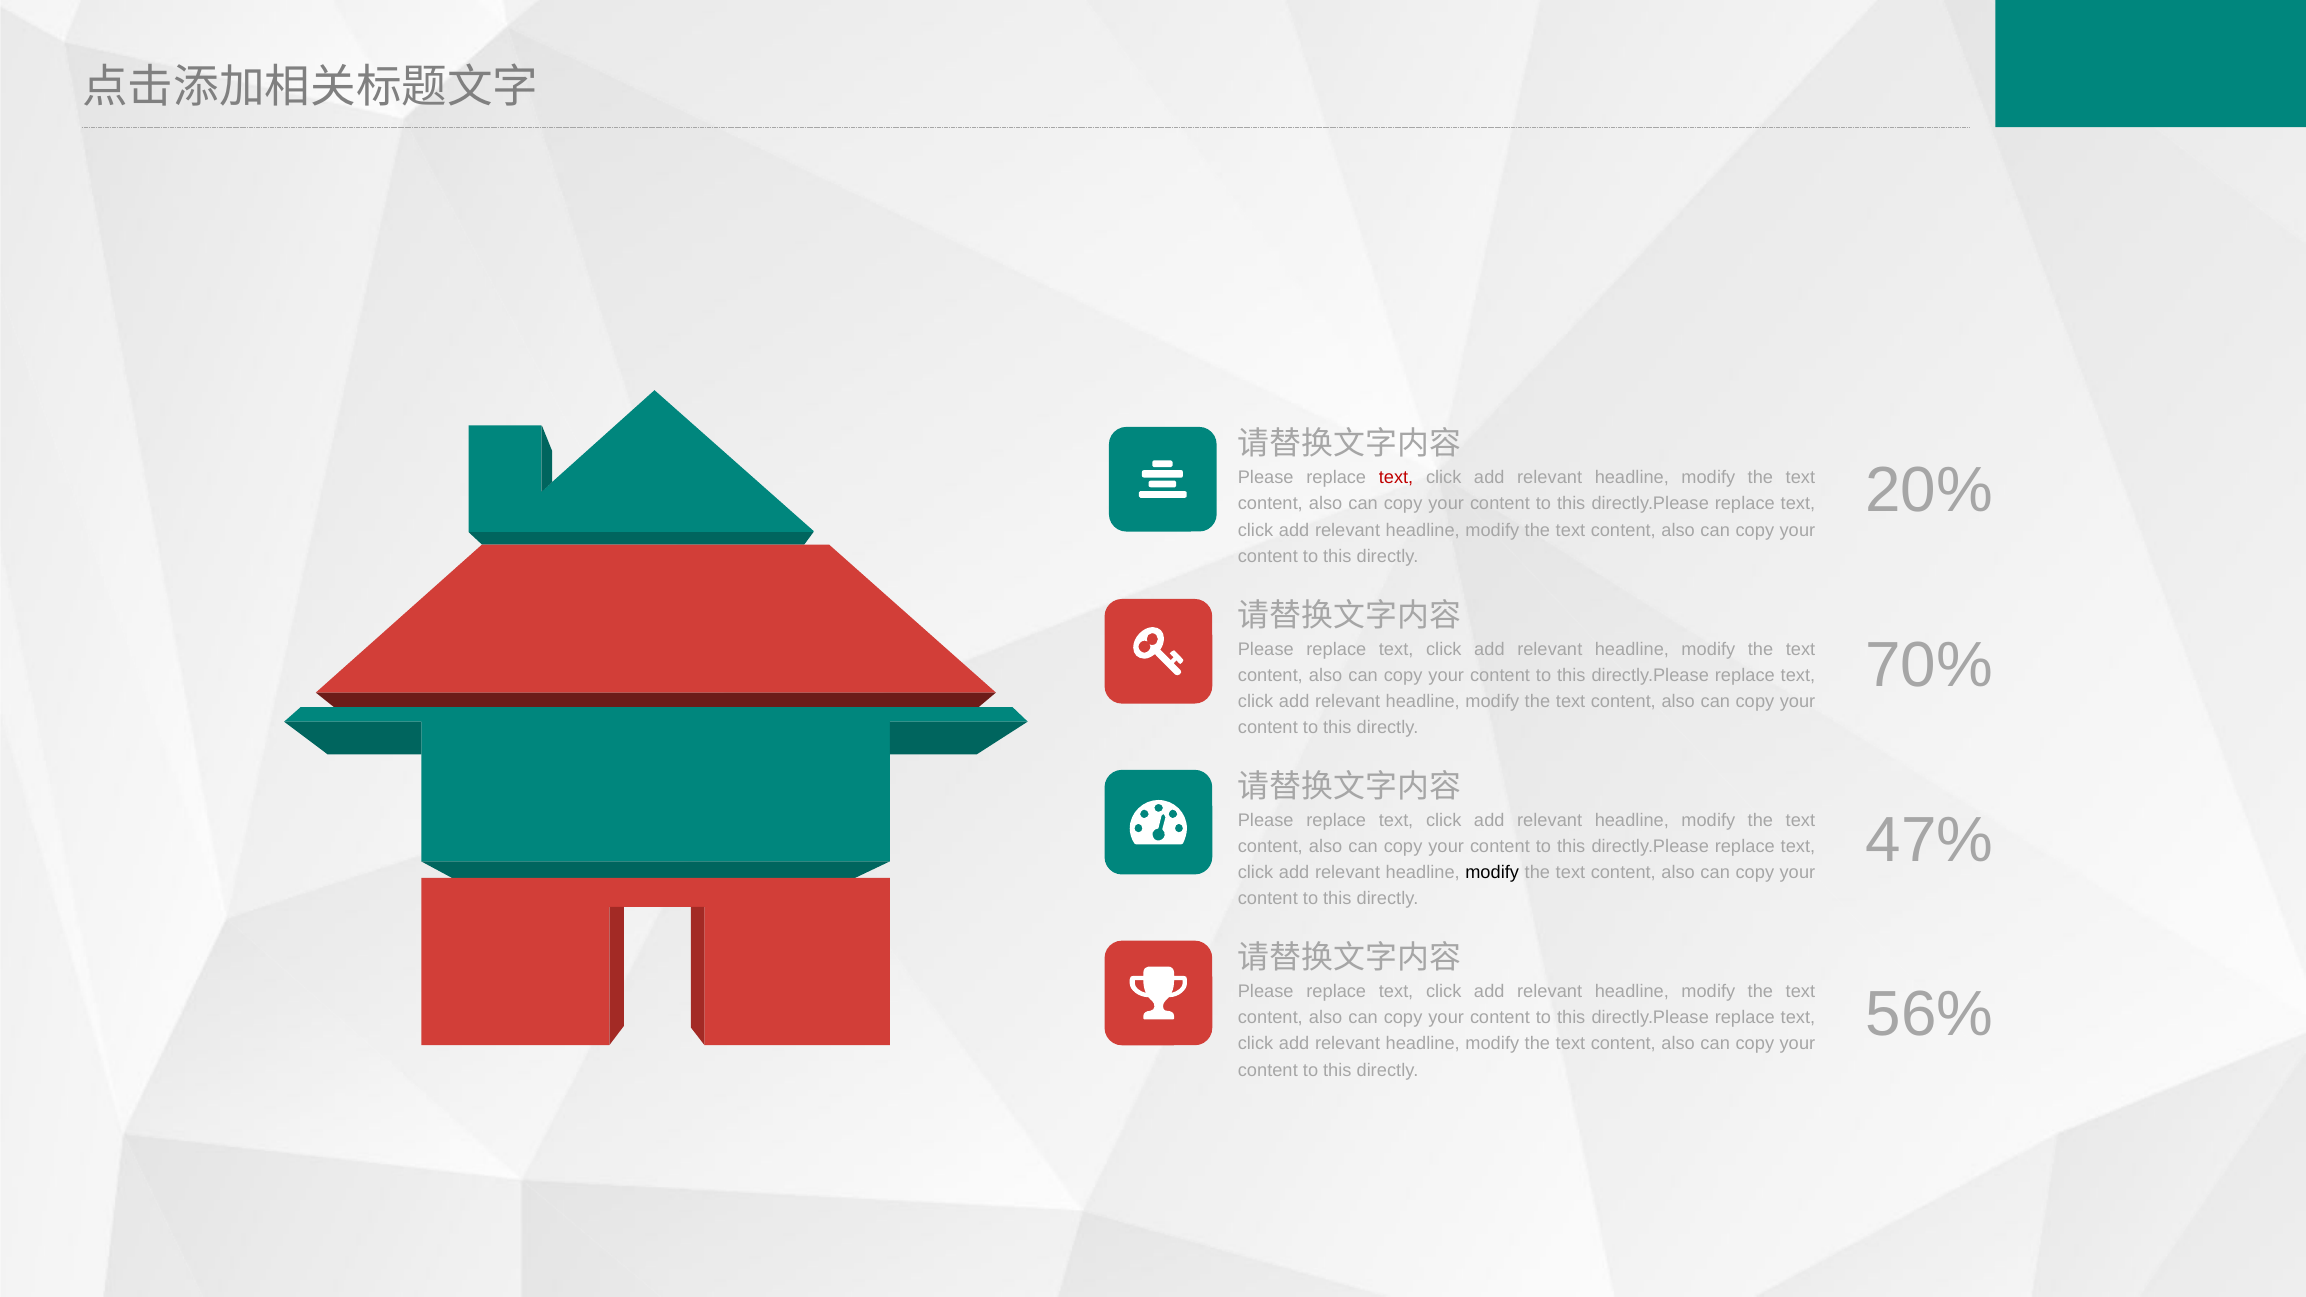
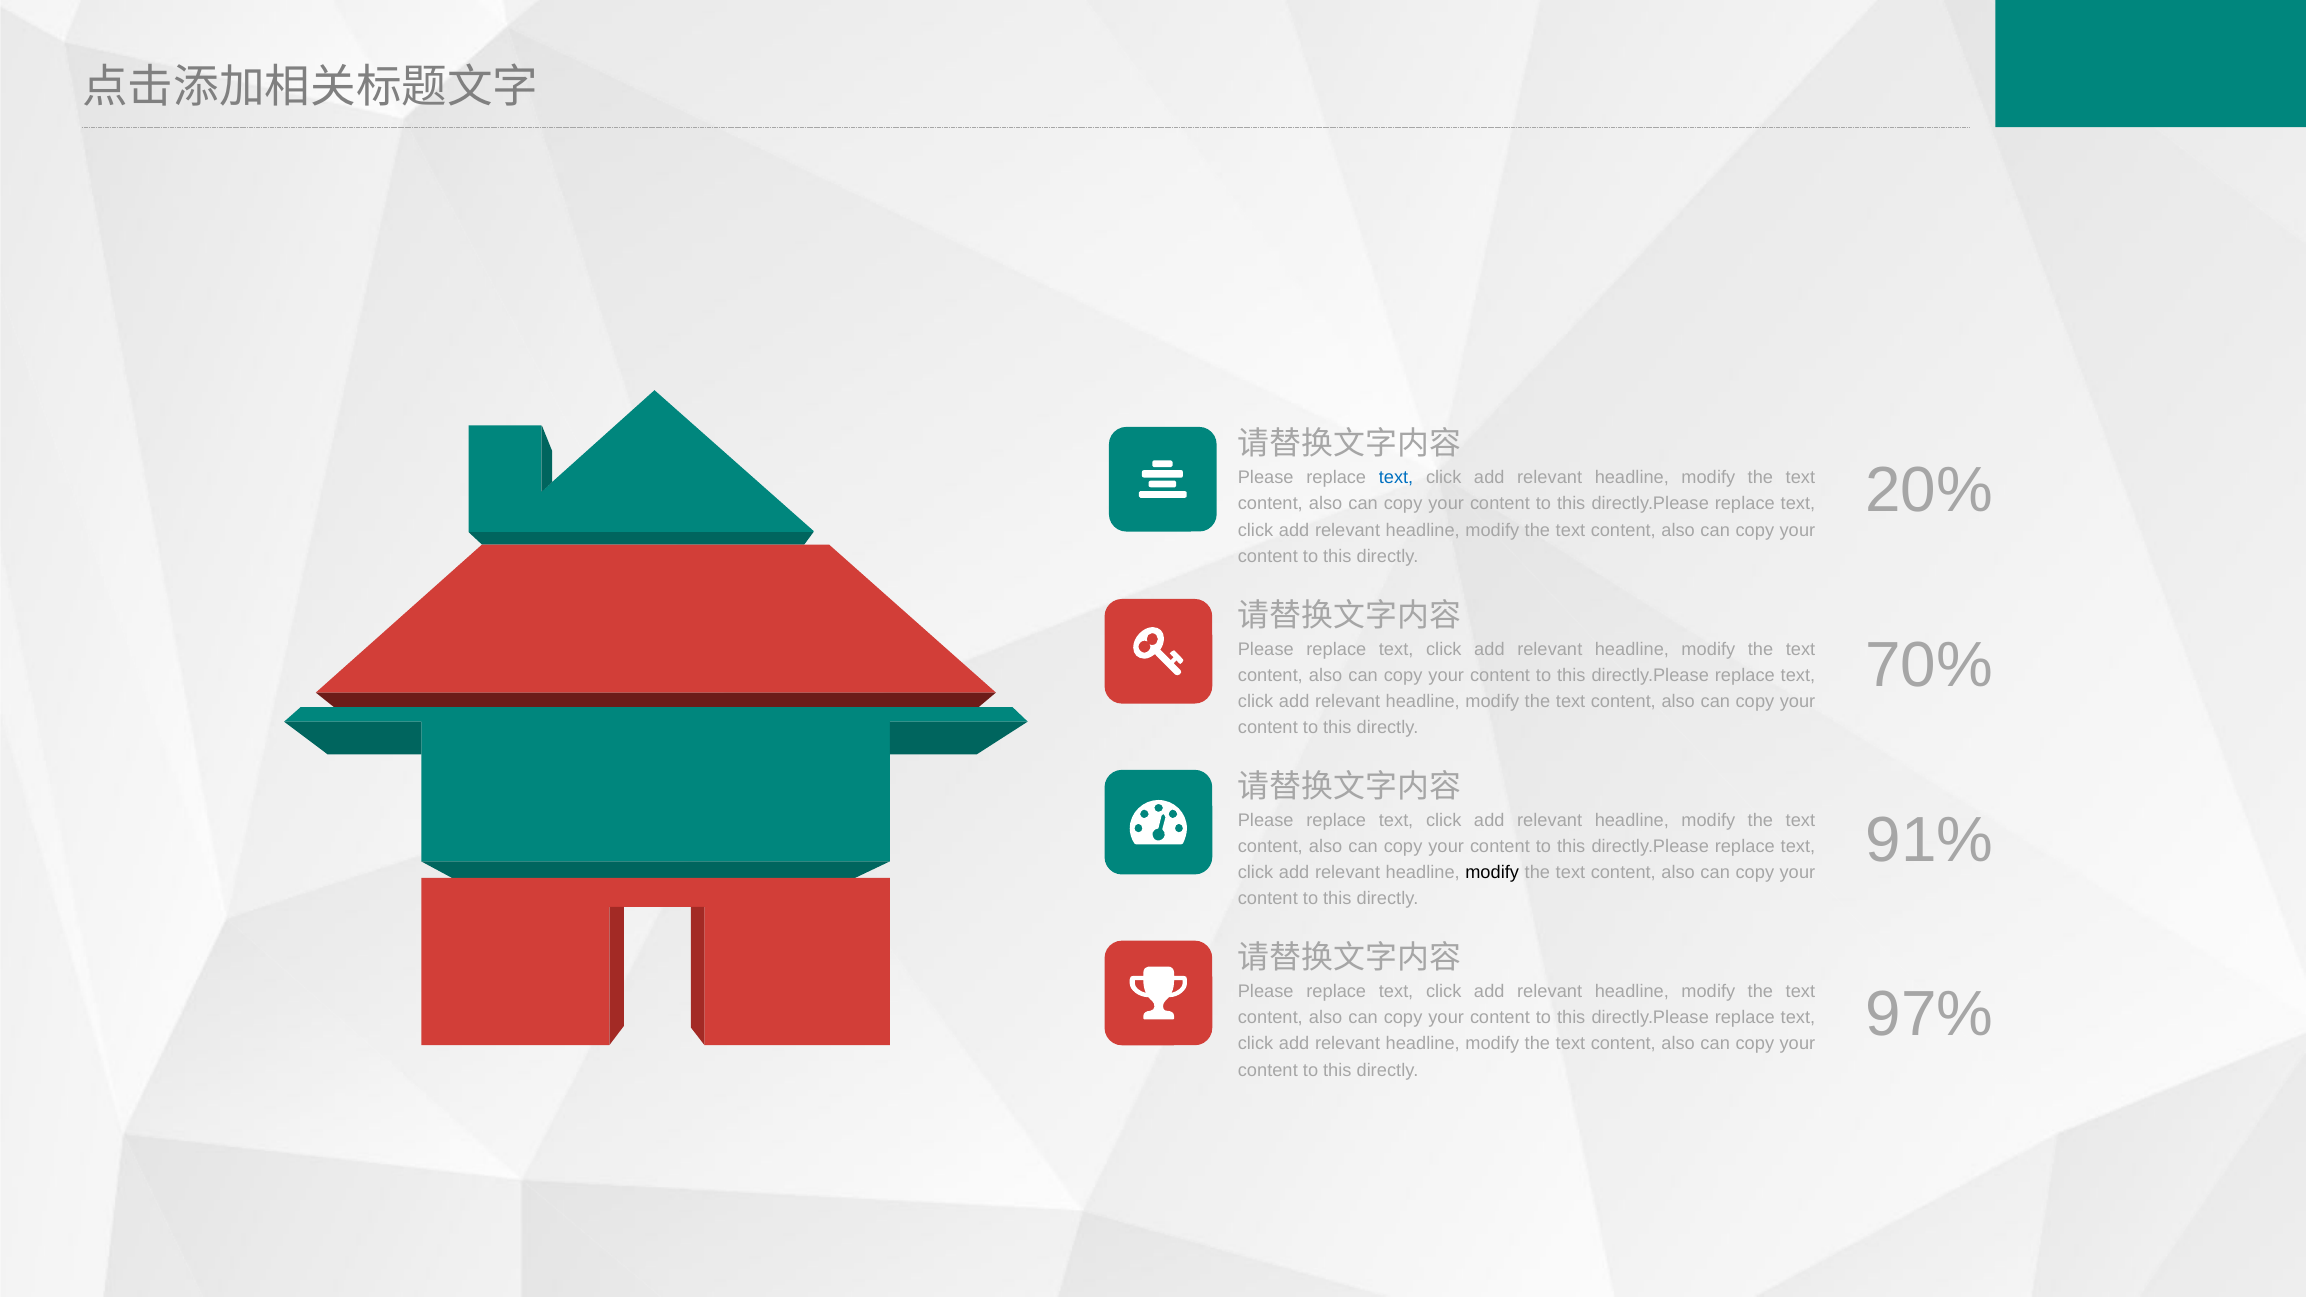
text colour: red -> blue (1396, 478)
47%: 47% -> 91% (1929, 840)
56%: 56% -> 97% (1929, 1014)
